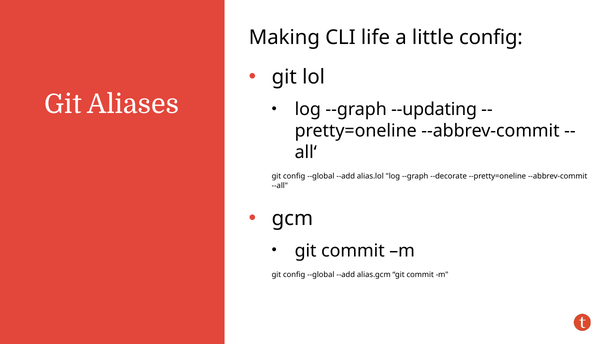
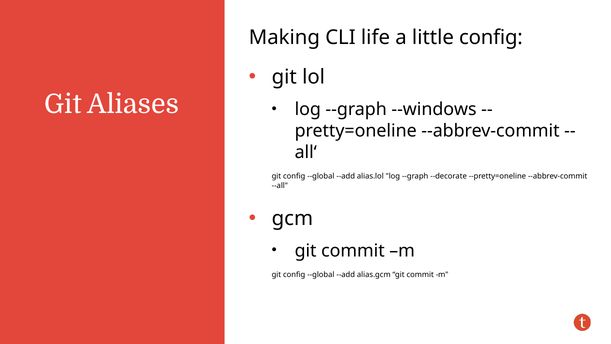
--updating: --updating -> --windows (434, 109)
